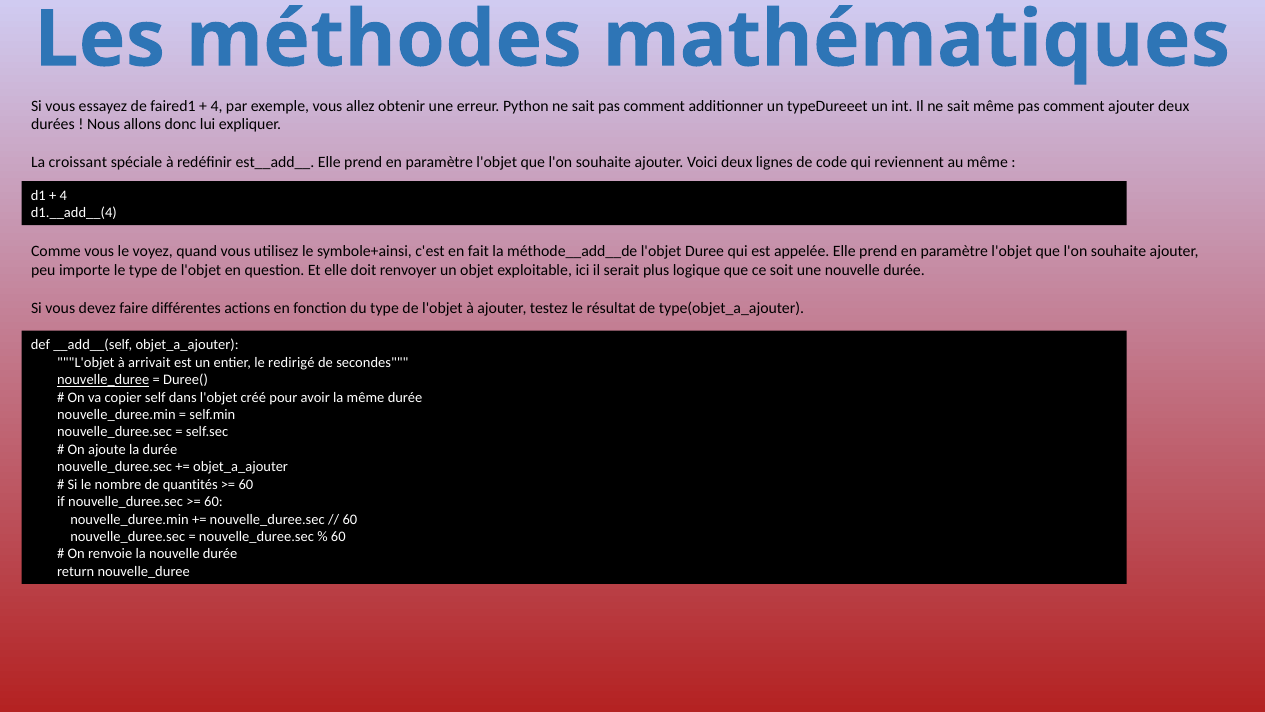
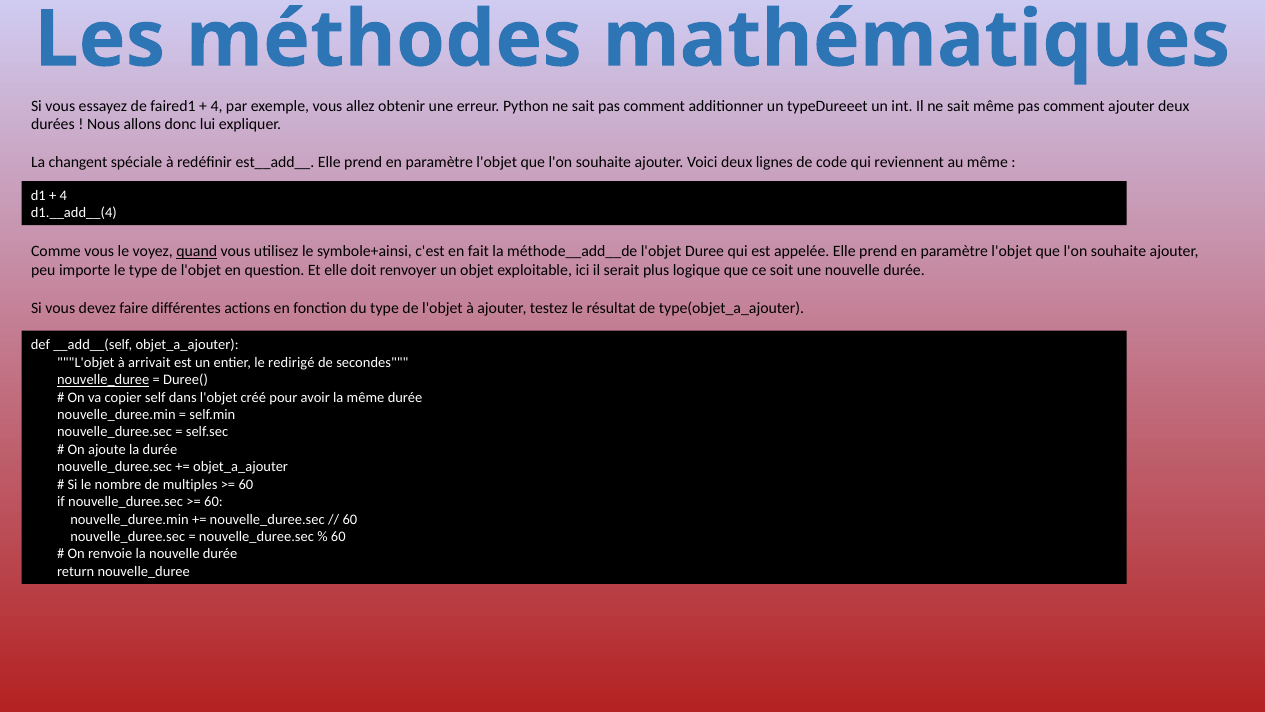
croissant: croissant -> changent (78, 163)
quand underline: none -> present (197, 251)
quantités: quantités -> multiples (190, 484)
